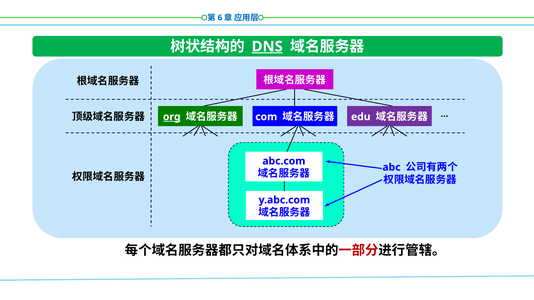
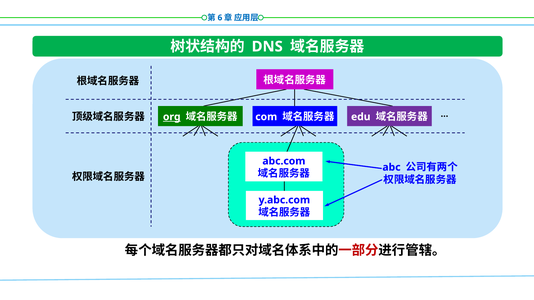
DNS underline: present -> none (267, 47)
